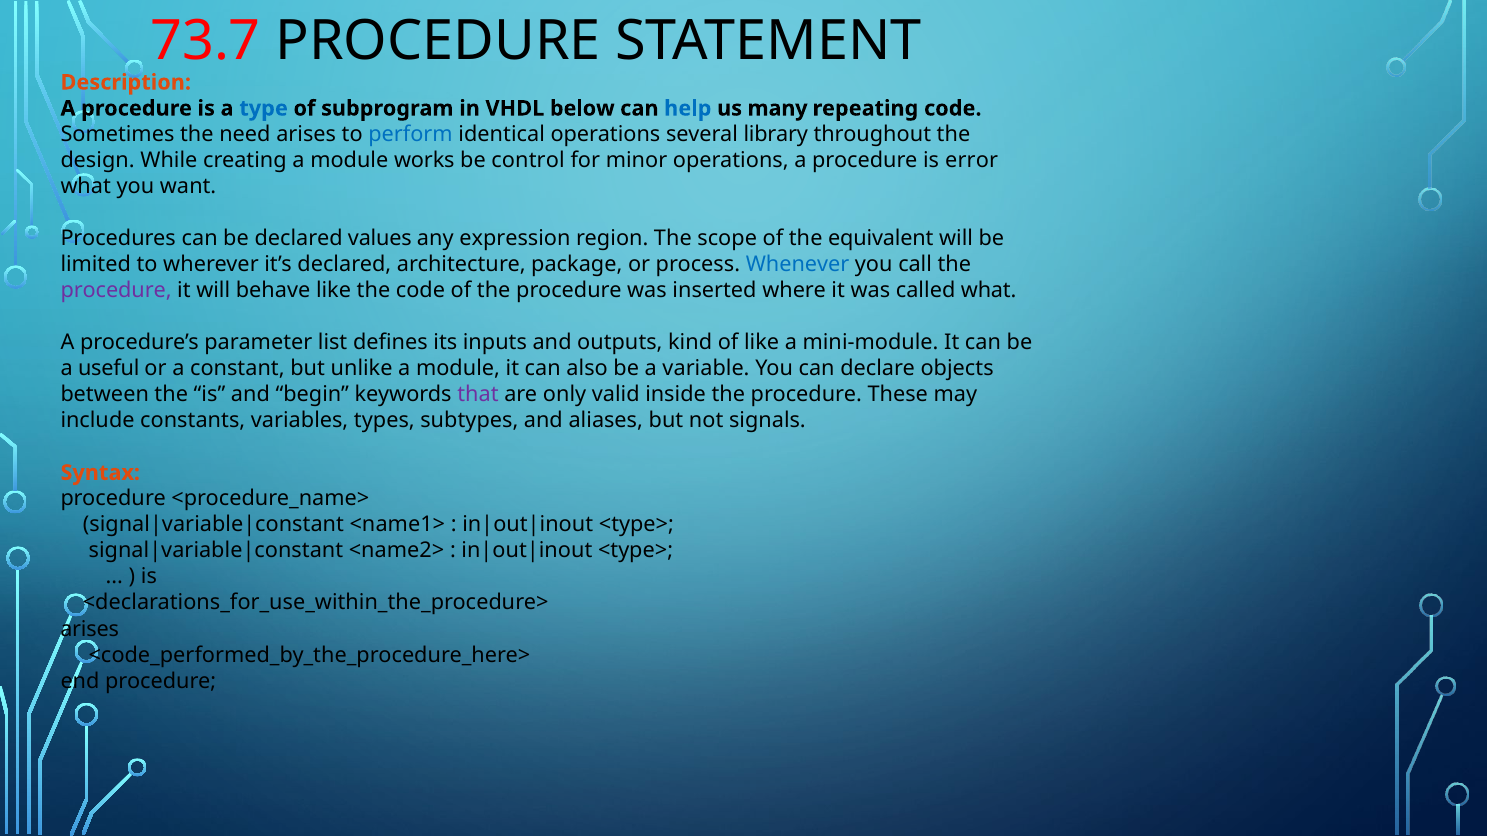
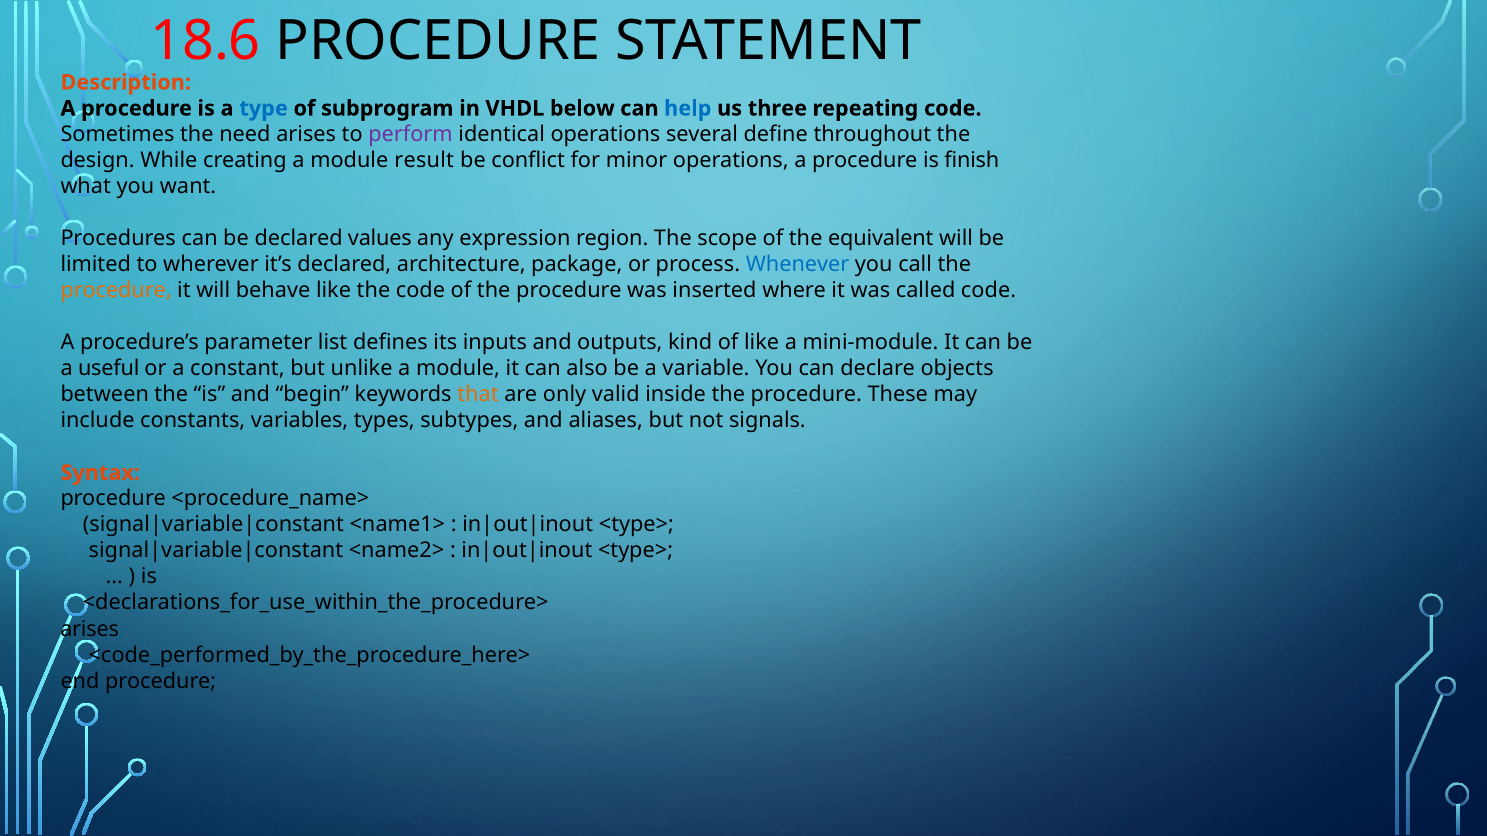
73.7: 73.7 -> 18.6 (206, 42)
many: many -> three (777, 108)
perform colour: blue -> purple (411, 134)
library: library -> define (776, 134)
works: works -> result (424, 161)
control: control -> conflict (528, 161)
error: error -> finish (972, 161)
procedure colour: purple -> orange (116, 291)
called what: what -> code (989, 291)
that colour: purple -> orange (478, 395)
